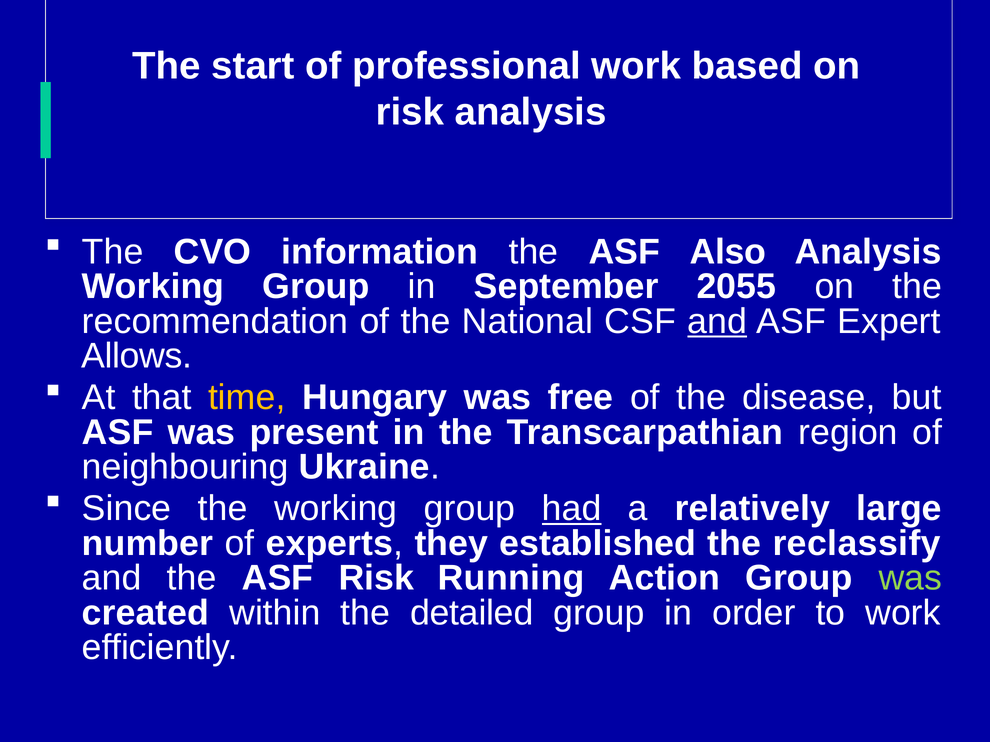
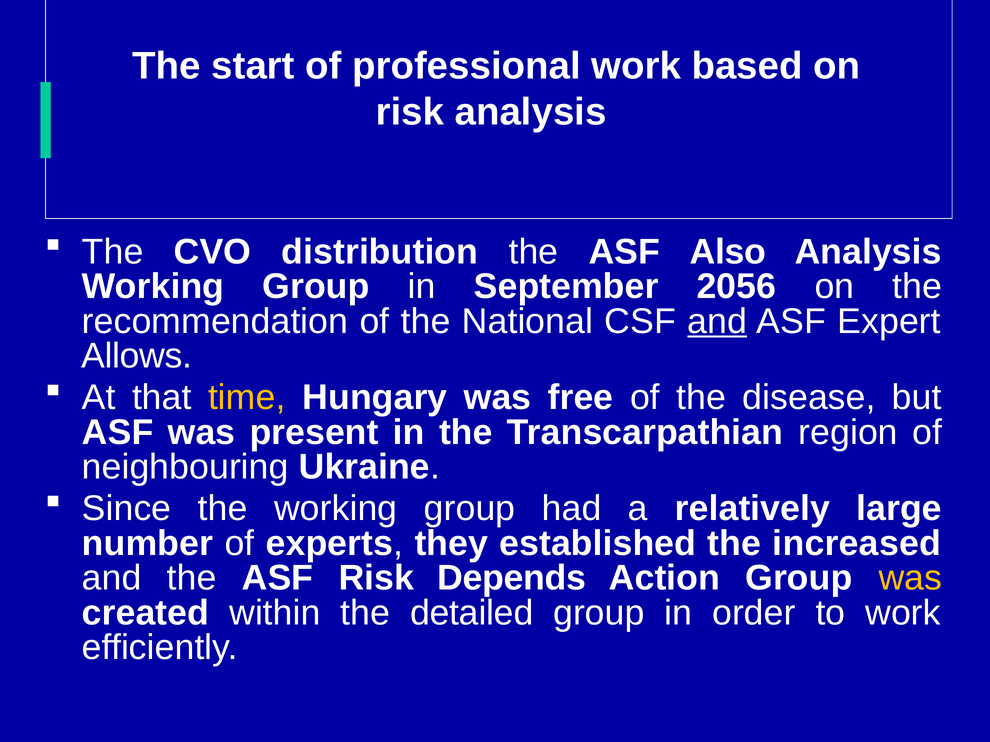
information: information -> distribution (380, 252)
2055: 2055 -> 2056 (736, 287)
had underline: present -> none (572, 509)
reclassify: reclassify -> increased (857, 544)
Running: Running -> Depends (512, 578)
was colour: light green -> yellow (910, 578)
